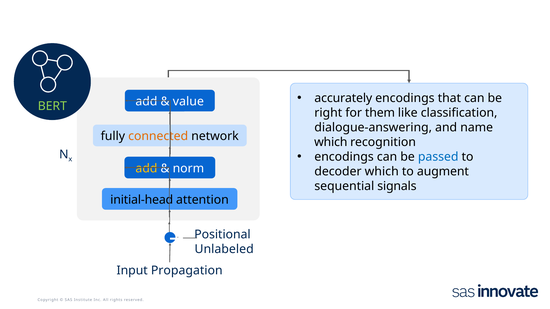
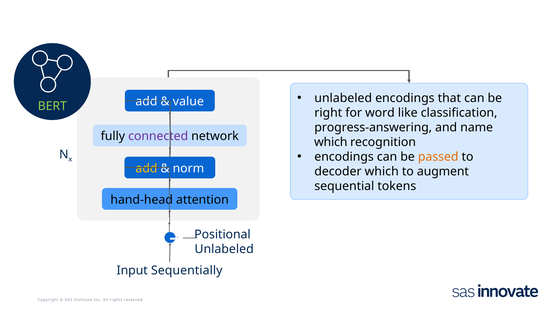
accurately: accurately -> unlabeled (343, 98)
them: them -> word (380, 113)
dialogue-answering: dialogue-answering -> progress-answering (373, 128)
connected colour: orange -> purple (158, 136)
passed colour: blue -> orange (438, 157)
signals: signals -> tokens (397, 186)
initial-head: initial-head -> hand-head (142, 200)
Propagation: Propagation -> Sequentially (187, 271)
